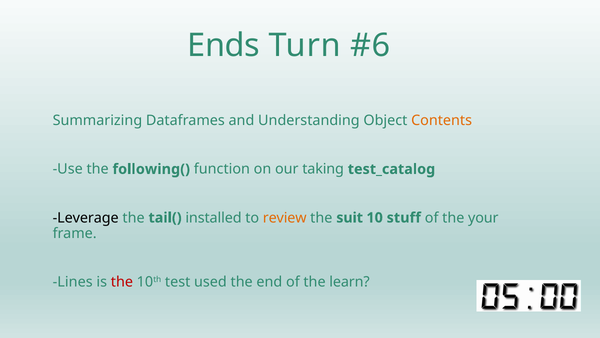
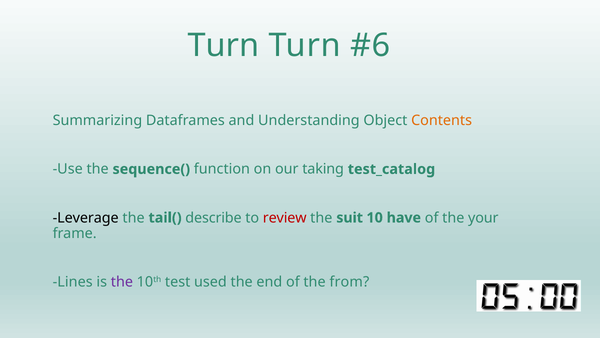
Ends: Ends -> Turn (224, 45)
following(: following( -> sequence( (151, 169)
installed: installed -> describe (214, 217)
review colour: orange -> red (285, 217)
stuff: stuff -> have (404, 217)
the colour: red -> purple (122, 281)
learn: learn -> from (349, 281)
